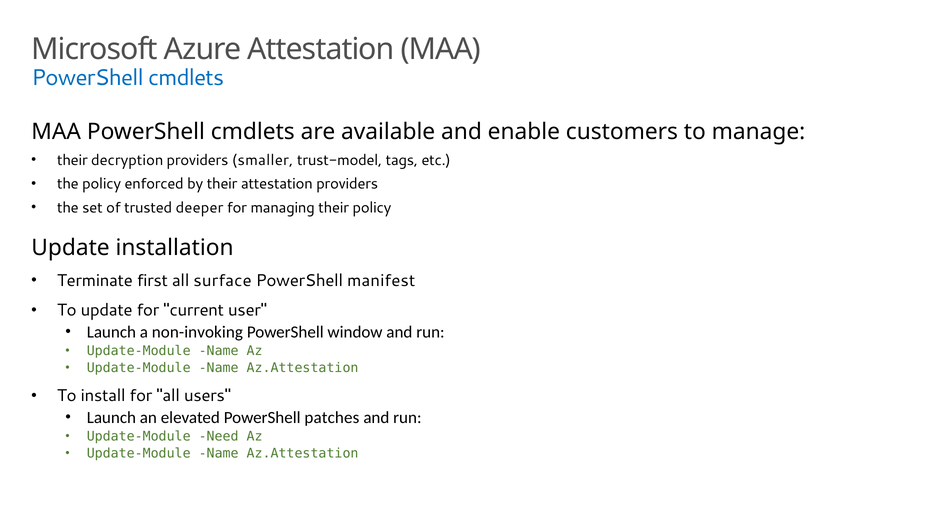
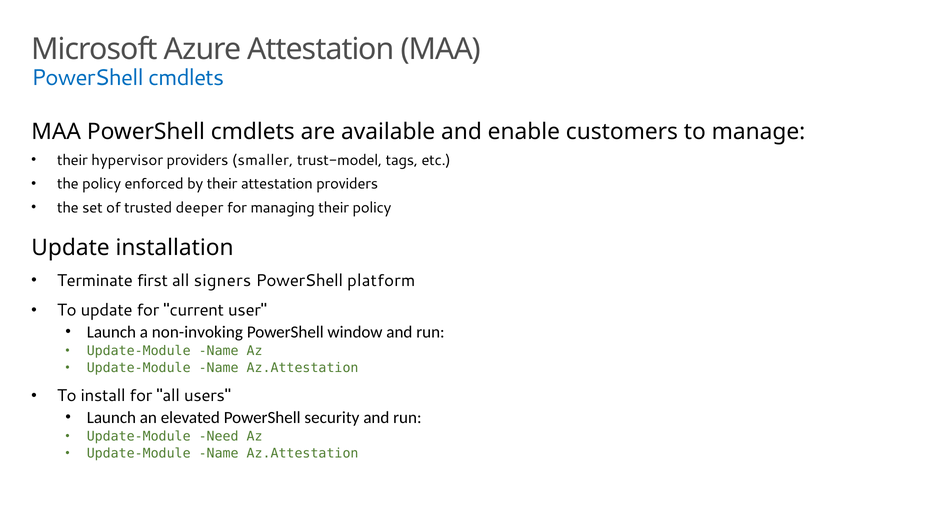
decryption: decryption -> hypervisor (127, 160)
surface: surface -> signers (222, 281)
manifest: manifest -> platform (381, 281)
patches: patches -> security (332, 418)
